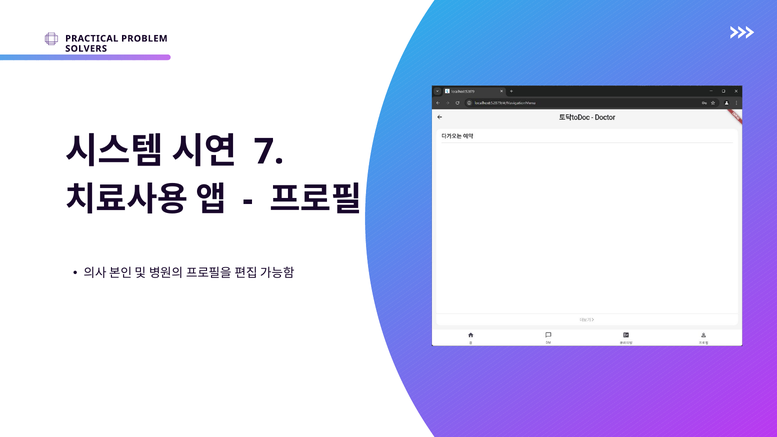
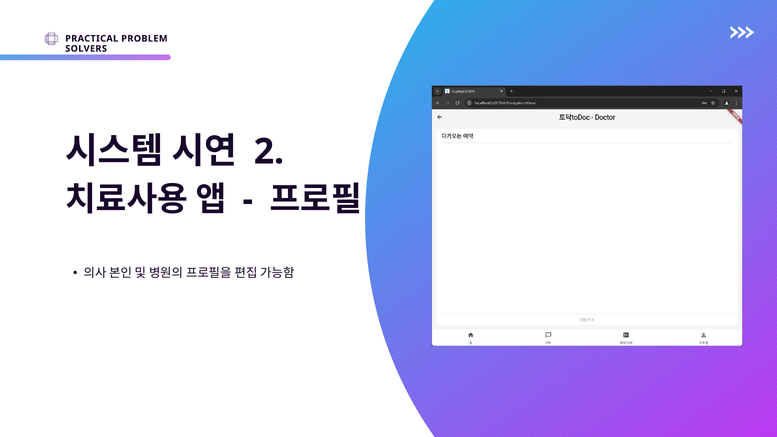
7: 7 -> 2 (269, 152)
